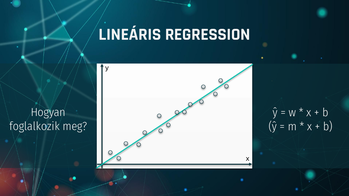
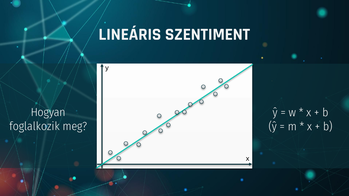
REGRESSION: REGRESSION -> SZENTIMENT (208, 34)
